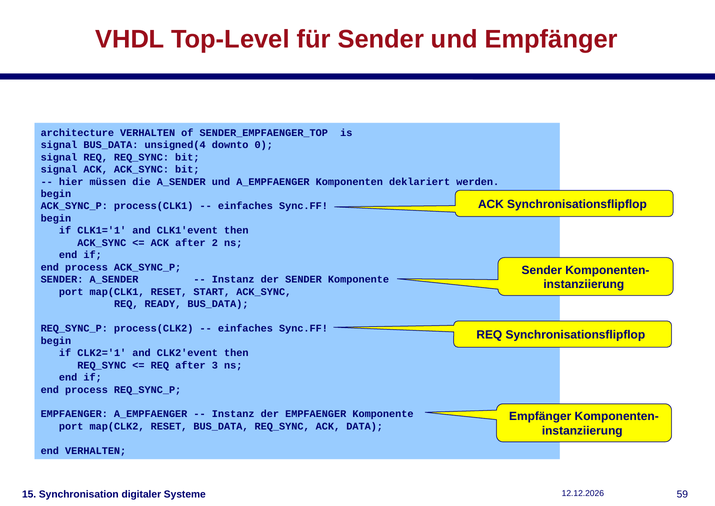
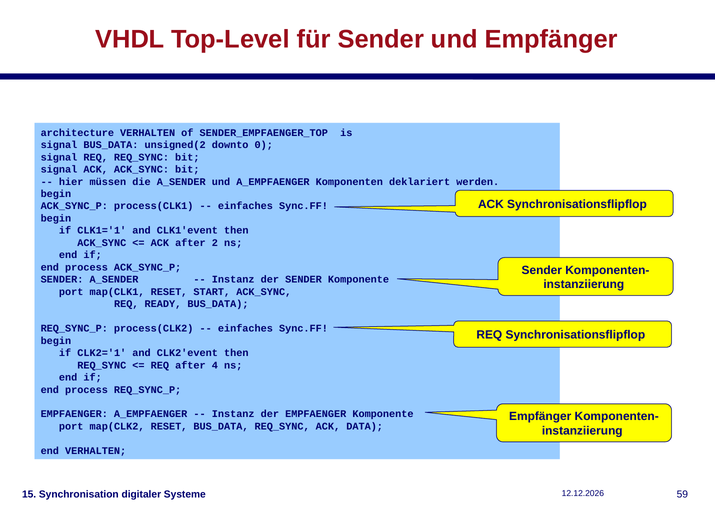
unsigned(4: unsigned(4 -> unsigned(2 (175, 145)
3: 3 -> 4 (215, 365)
